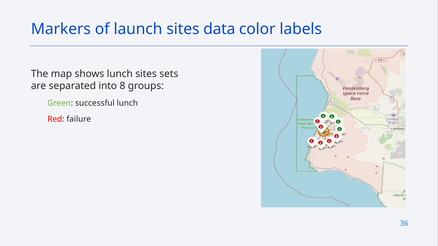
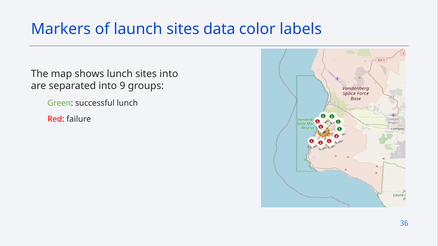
sites sets: sets -> into (169, 74)
8: 8 -> 9 (122, 86)
